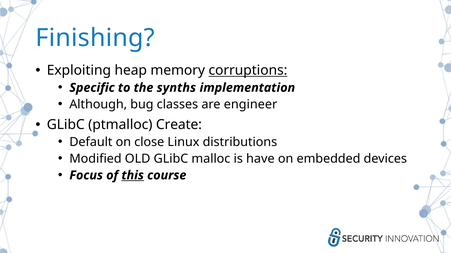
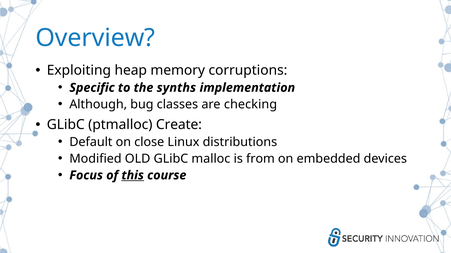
Finishing: Finishing -> Overview (95, 38)
corruptions underline: present -> none (248, 71)
engineer: engineer -> checking (251, 105)
have: have -> from (260, 159)
